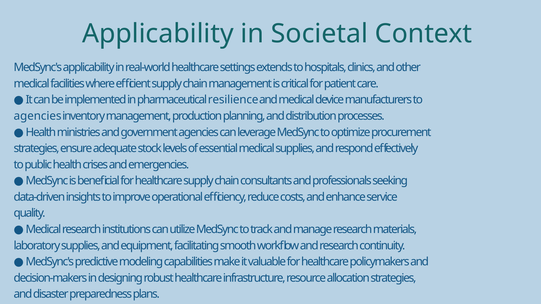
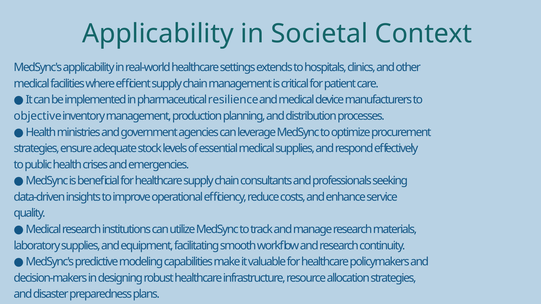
agencies: agencies -> objective (38, 116)
